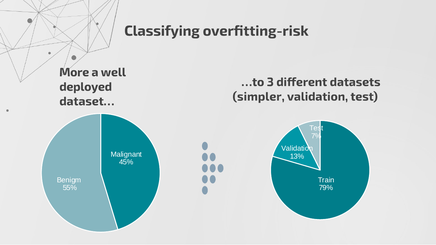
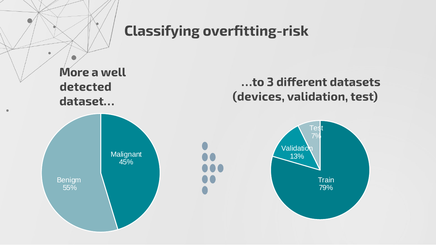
deployed: deployed -> detected (86, 87)
simpler: simpler -> devices (259, 97)
